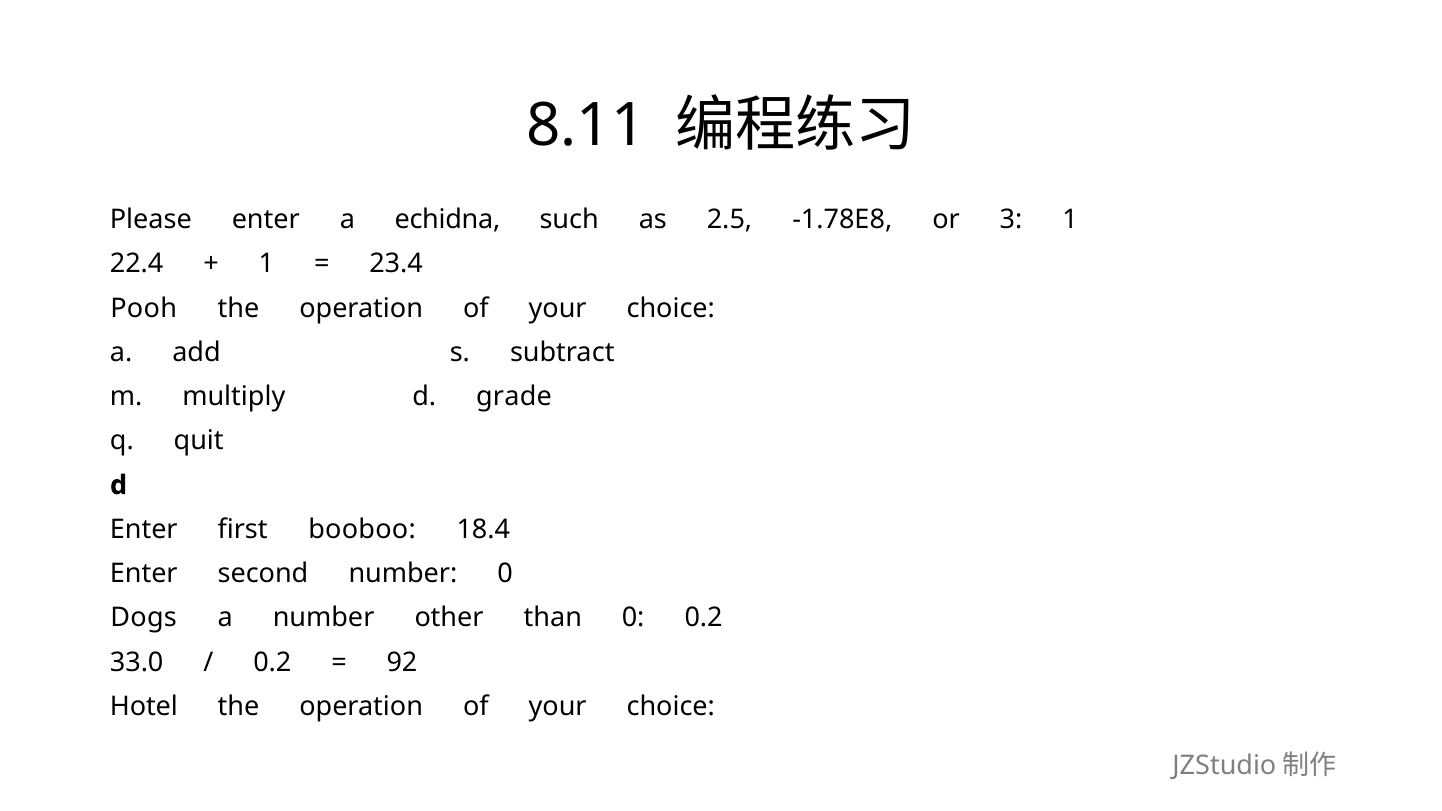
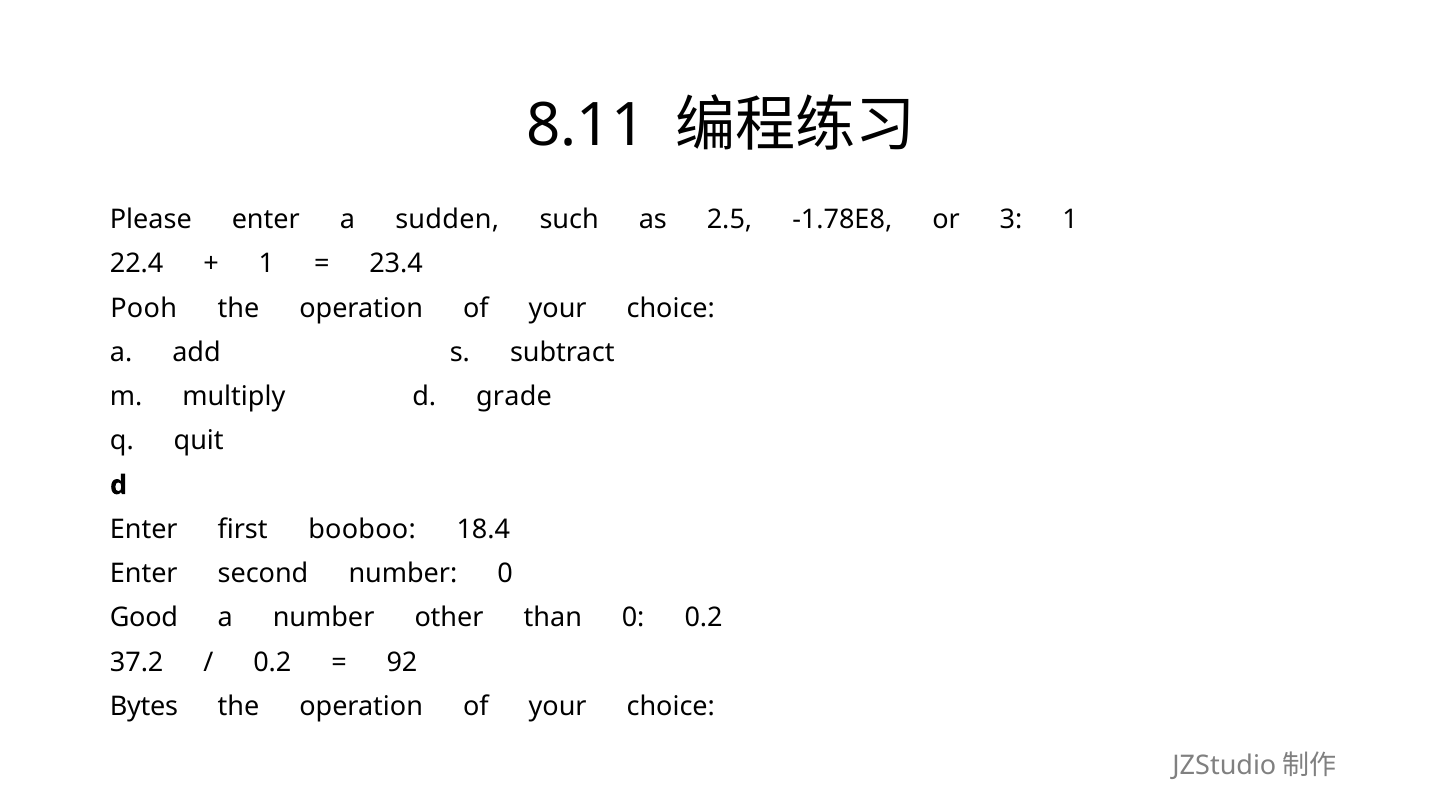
echidna: echidna -> sudden (447, 220)
Dogs: Dogs -> Good (144, 618)
33.0: 33.0 -> 37.2 (137, 662)
Hotel: Hotel -> Bytes (144, 706)
